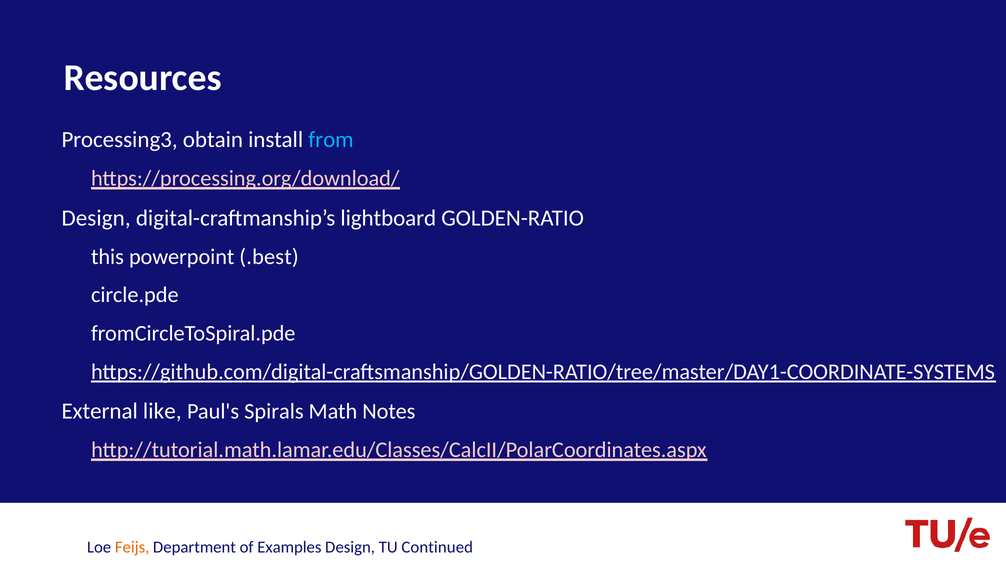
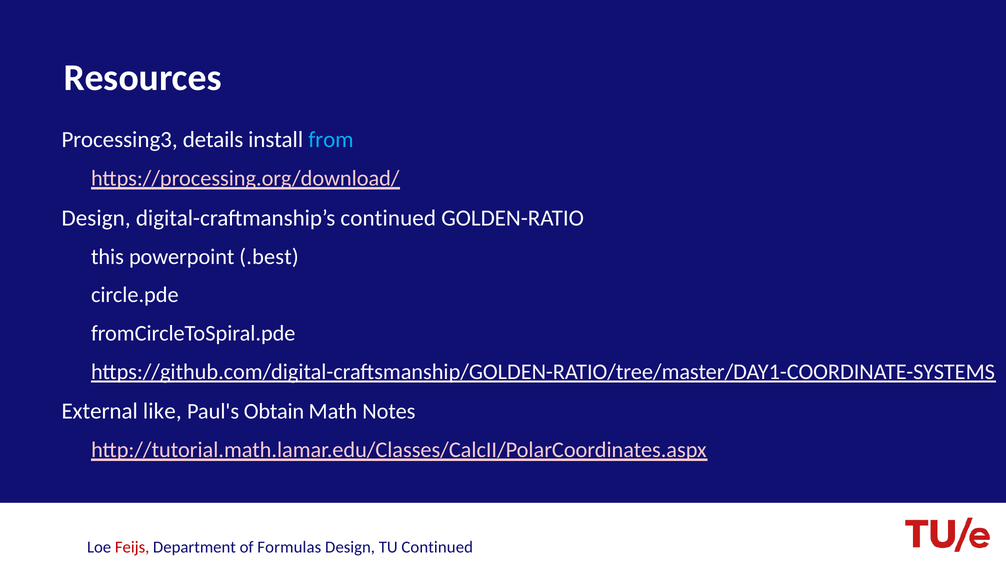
obtain: obtain -> details (213, 140)
digital-craftmanship’s lightboard: lightboard -> continued (388, 218)
Spirals: Spirals -> Obtain (274, 411)
Feijs colour: orange -> red (132, 547)
Examples: Examples -> Formulas (289, 547)
